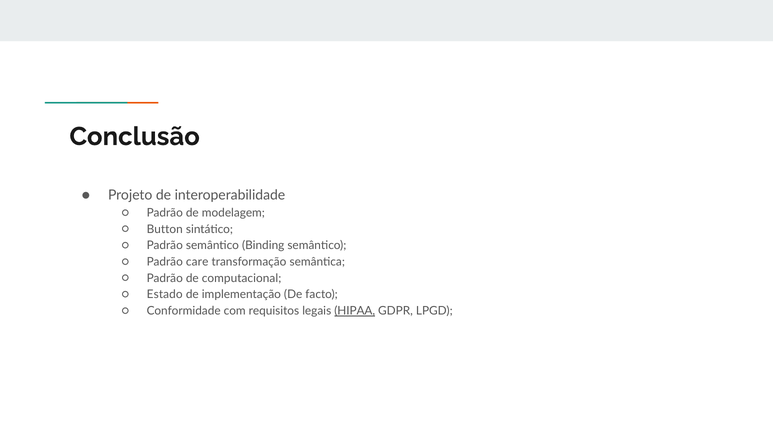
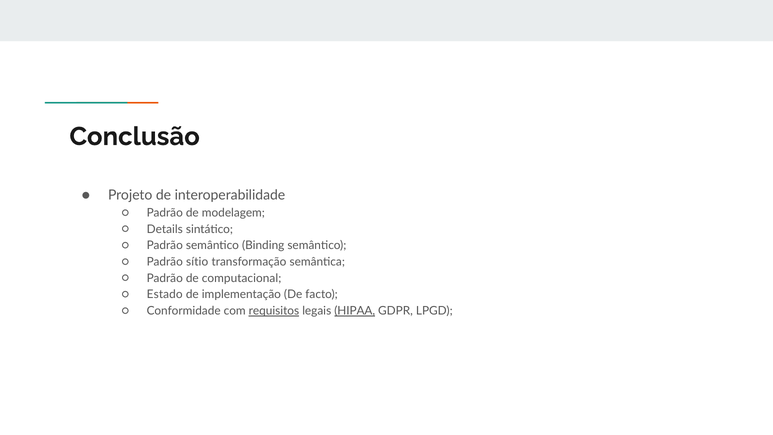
Button: Button -> Details (165, 229)
care: care -> sítio (197, 262)
requisitos underline: none -> present (274, 311)
